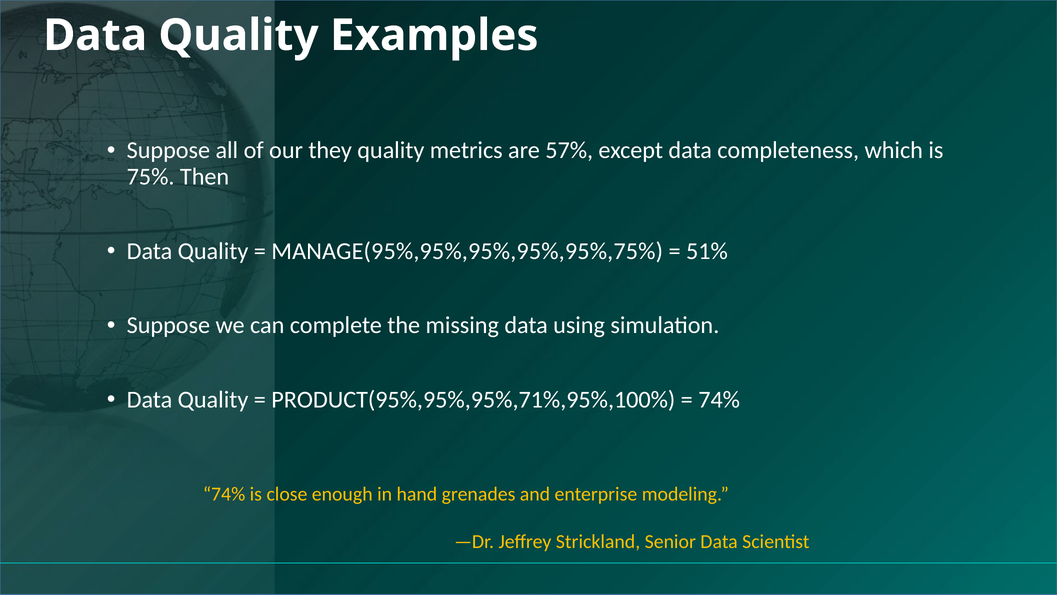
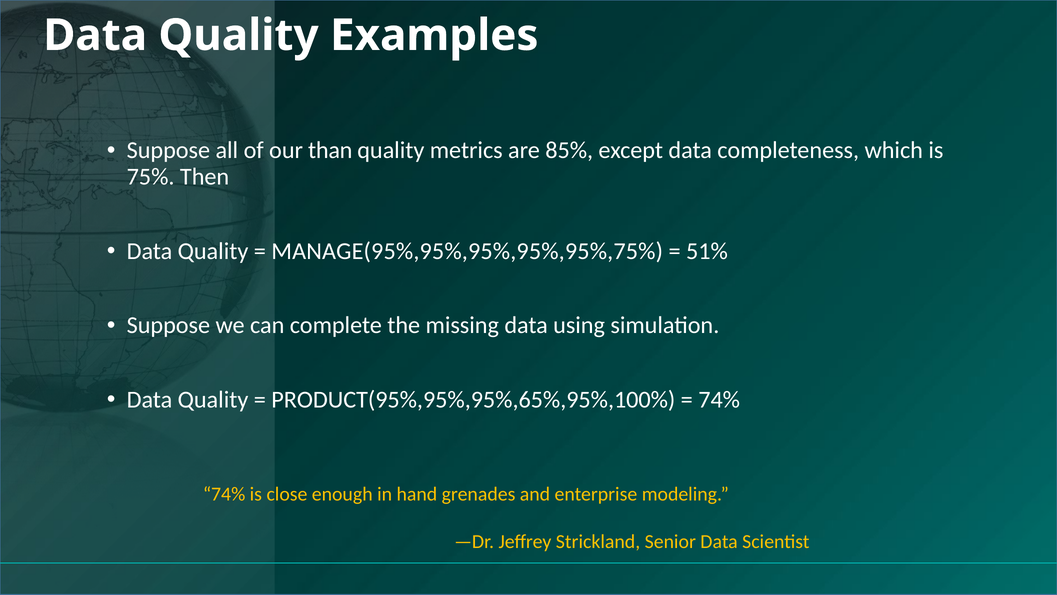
they: they -> than (330, 150)
57%: 57% -> 85% (569, 150)
PRODUCT(95%,95%,95%,71%,95%,100%: PRODUCT(95%,95%,95%,71%,95%,100% -> PRODUCT(95%,95%,95%,65%,95%,100% (473, 400)
